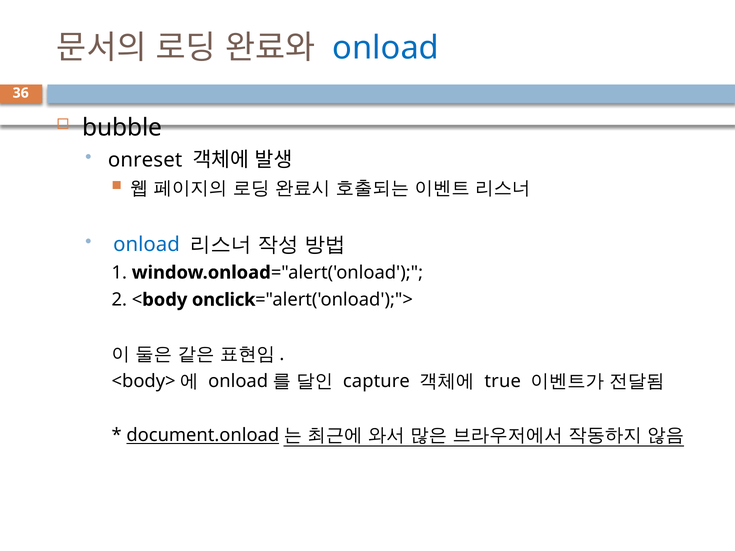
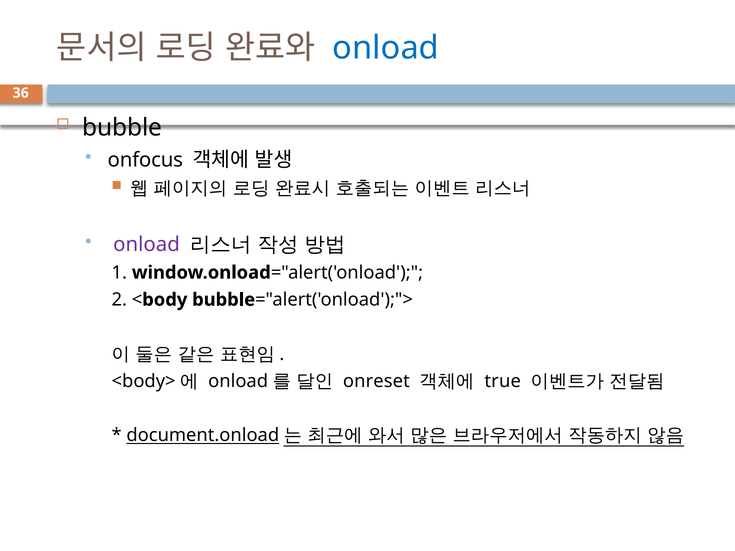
onreset: onreset -> onfocus (145, 160)
onload colour: blue -> purple (147, 244)
onclick: onclick -> bubble (224, 300)
capture: capture -> onreset (376, 381)
